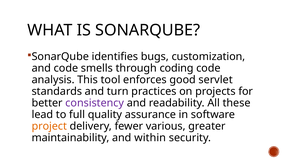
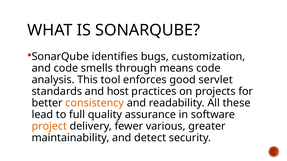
coding: coding -> means (177, 68)
turn: turn -> host (118, 92)
consistency colour: purple -> orange (95, 103)
within: within -> detect (150, 138)
